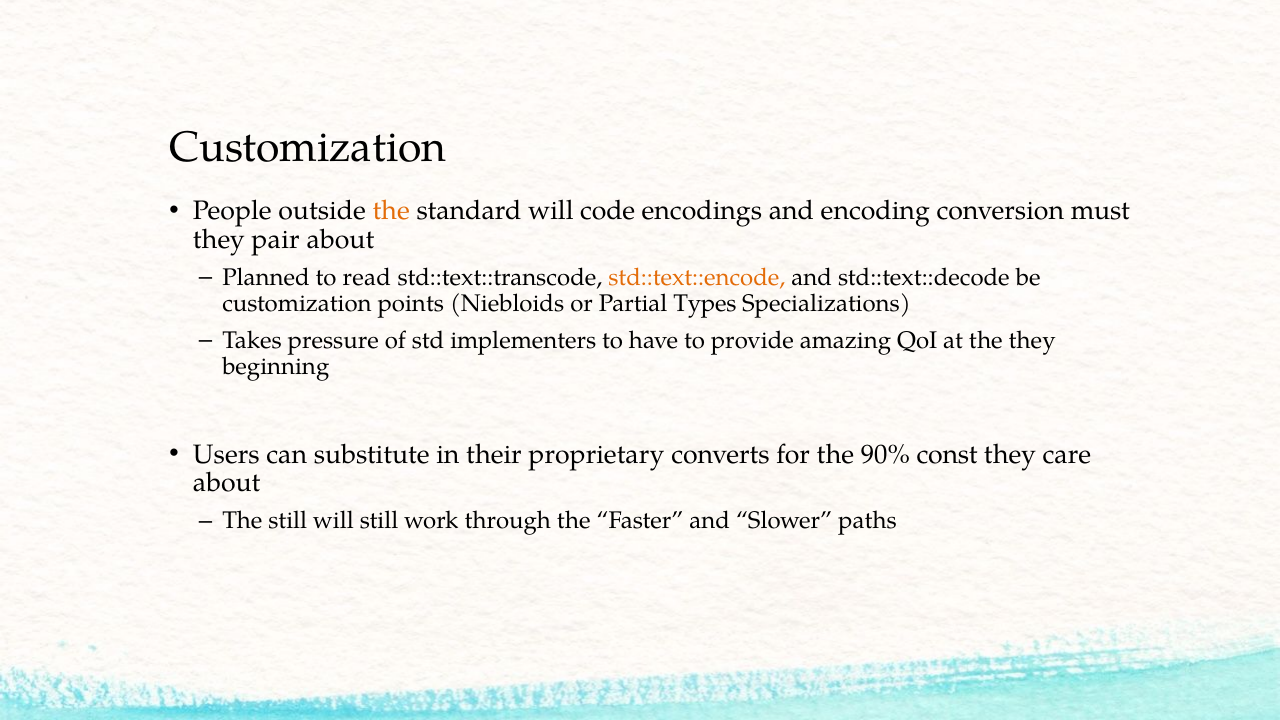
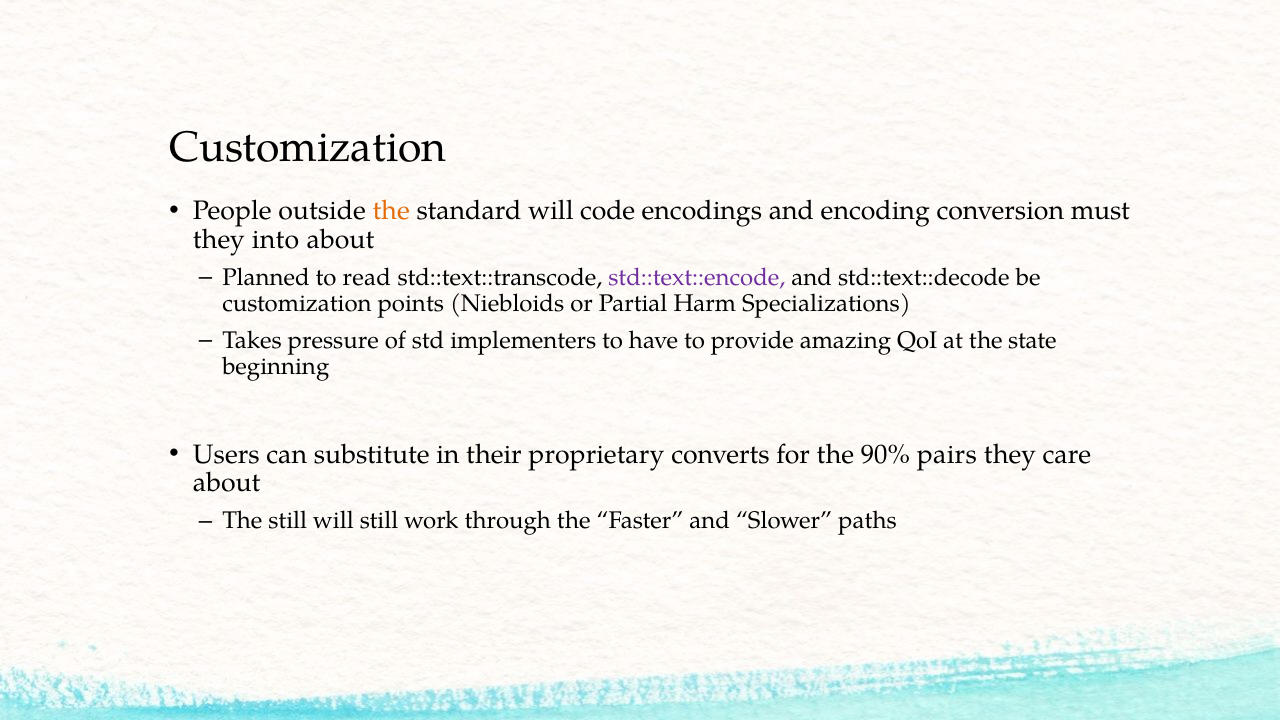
pair: pair -> into (276, 240)
std::text::encode colour: orange -> purple (697, 278)
Types: Types -> Harm (705, 304)
the they: they -> state (1032, 340)
const: const -> pairs (947, 454)
